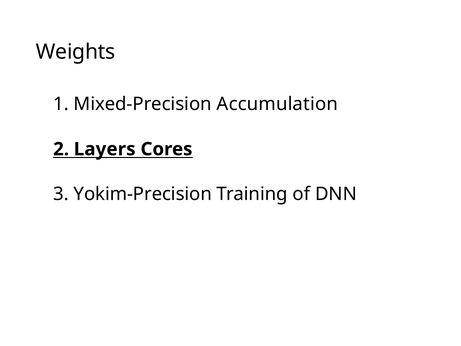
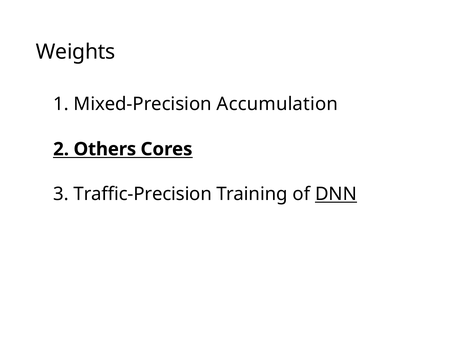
Layers: Layers -> Others (105, 149)
Yokim-Precision: Yokim-Precision -> Traffic-Precision (143, 194)
DNN underline: none -> present (336, 194)
